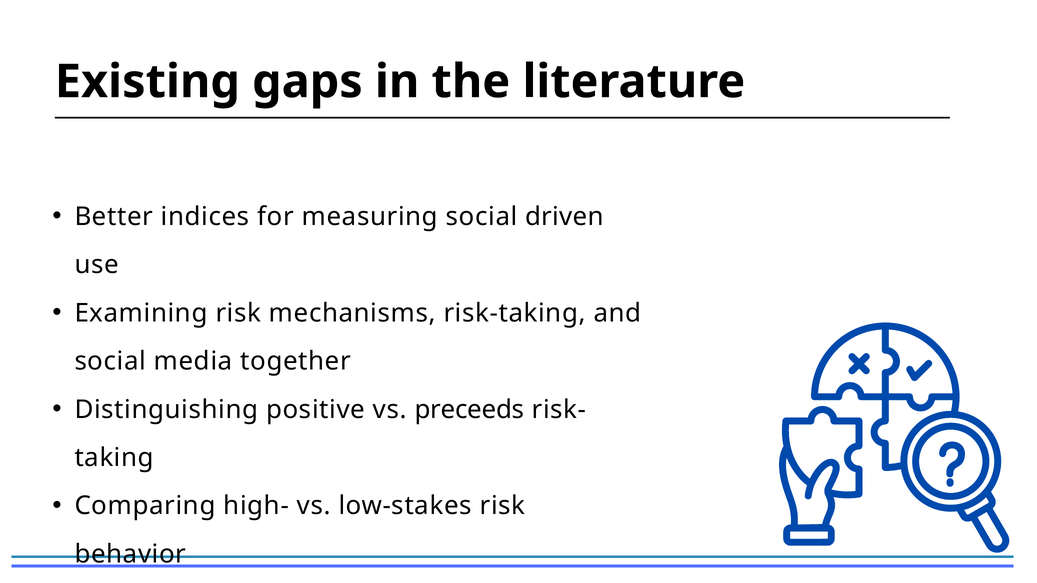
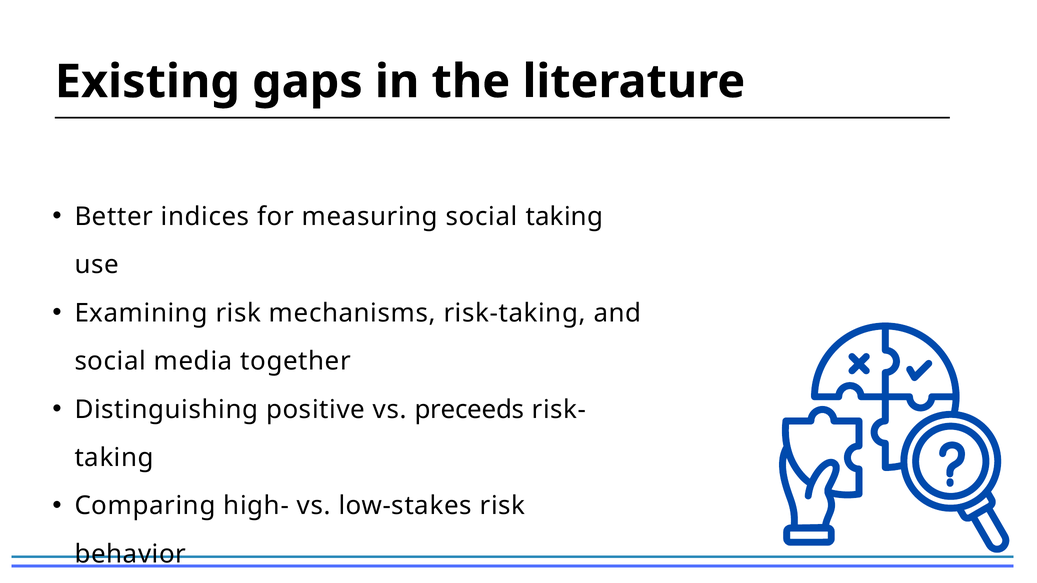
social driven: driven -> taking (564, 217)
